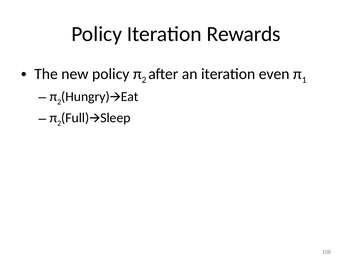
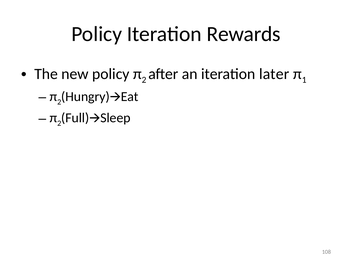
even: even -> later (274, 74)
